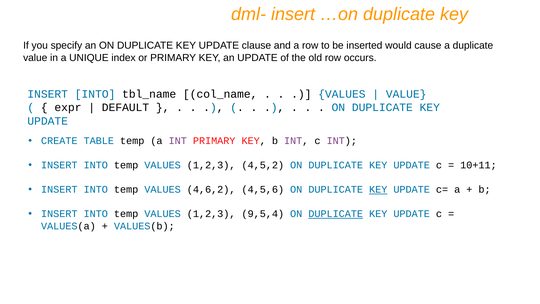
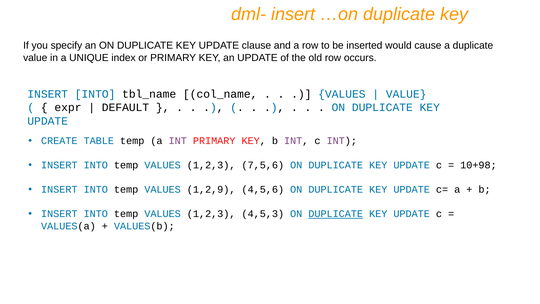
4,5,2: 4,5,2 -> 7,5,6 (263, 165)
10+11: 10+11 -> 10+98 (478, 165)
4,6,2: 4,6,2 -> 1,2,9 (211, 189)
KEY underline: present -> none (378, 189)
9,5,4: 9,5,4 -> 4,5,3 (263, 214)
